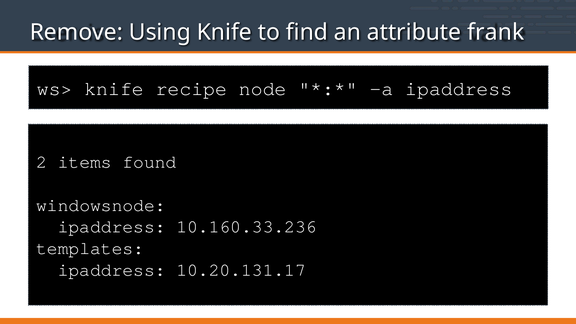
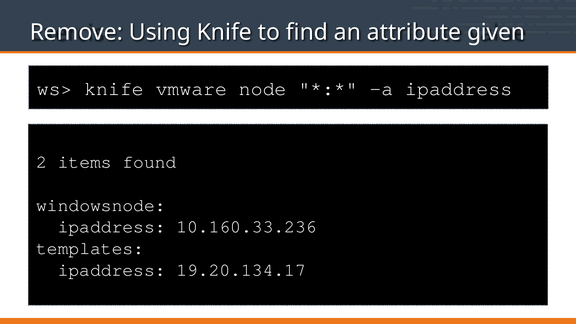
frank: frank -> given (496, 32)
recipe: recipe -> vmware (191, 89)
10.20.131.17: 10.20.131.17 -> 19.20.134.17 (241, 270)
